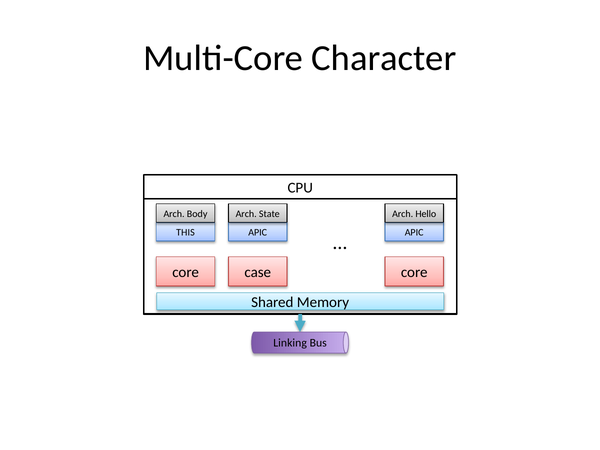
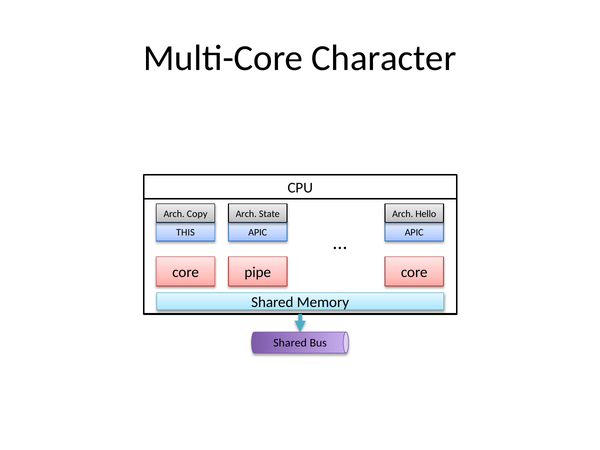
Body: Body -> Copy (197, 214)
case: case -> pipe (258, 272)
Linking: Linking -> Shared (290, 343)
